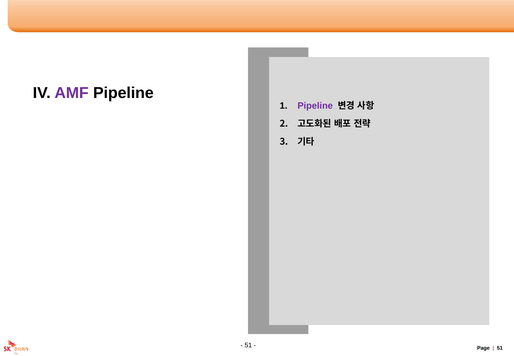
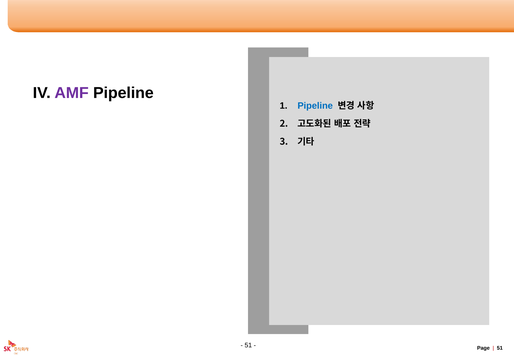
Pipeline colour: purple -> blue (315, 106)
